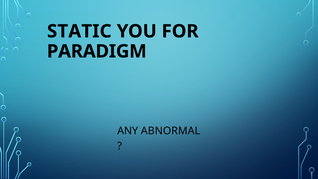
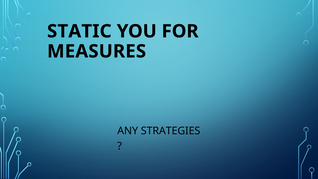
PARADIGM: PARADIGM -> MEASURES (97, 51)
ABNORMAL: ABNORMAL -> STRATEGIES (171, 131)
